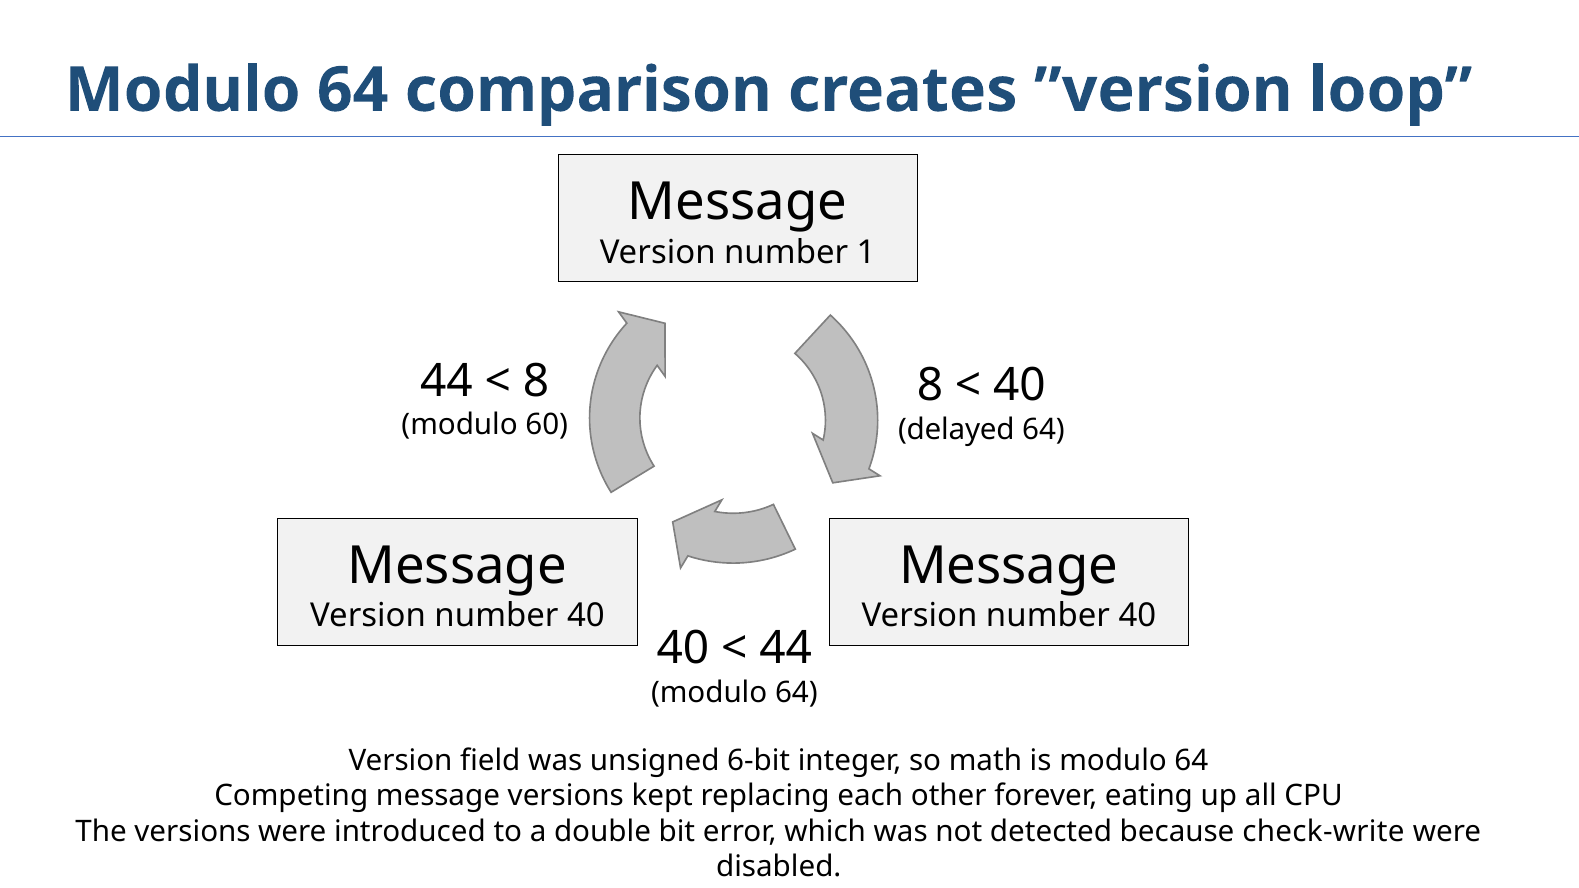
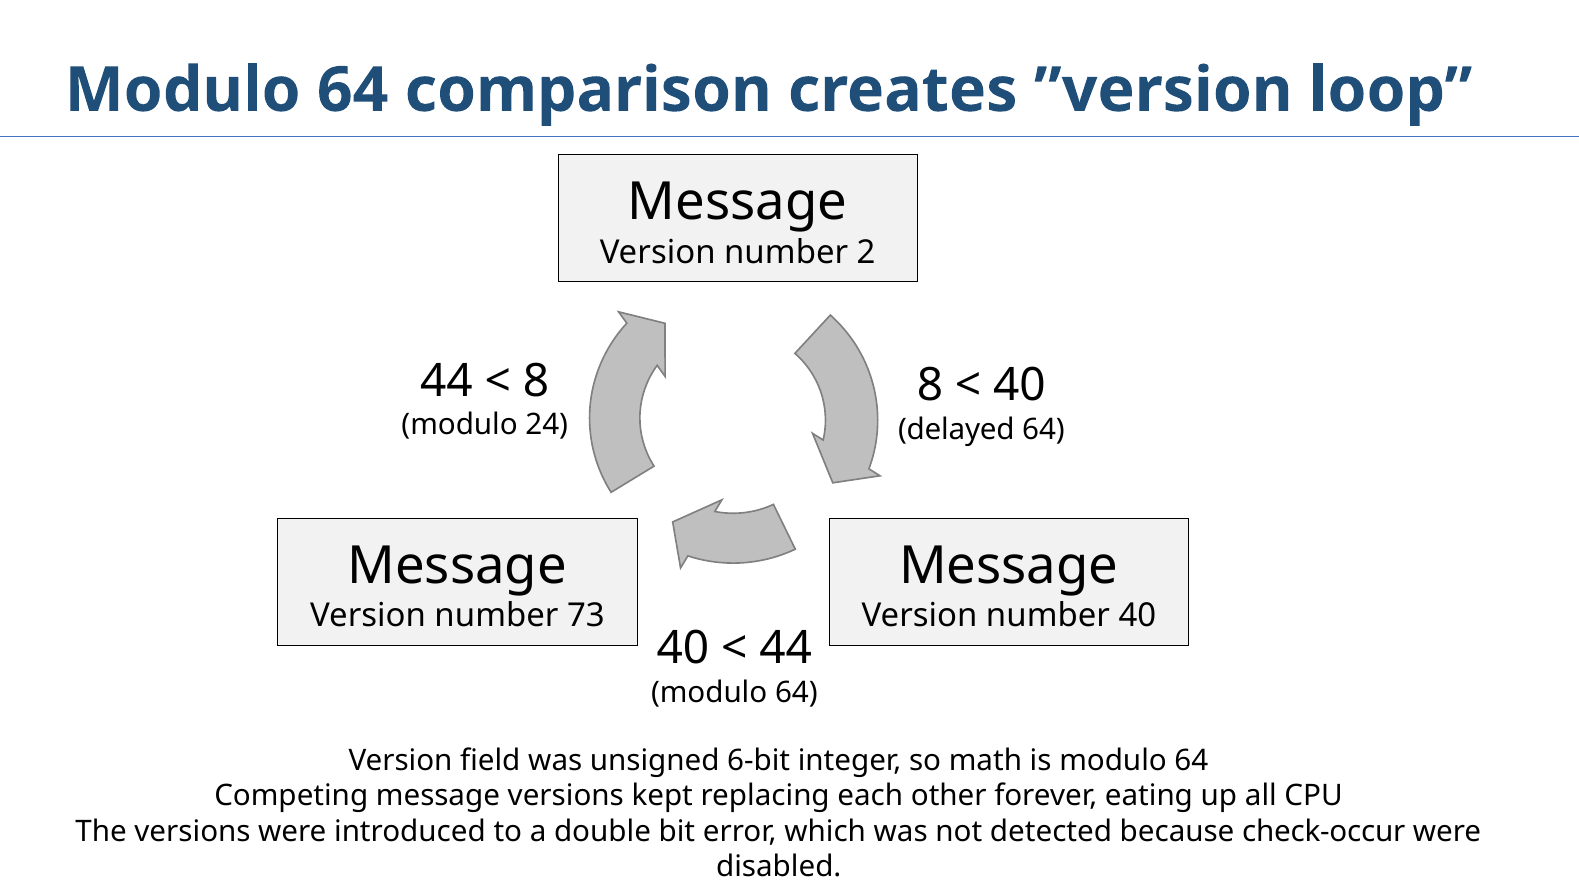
1: 1 -> 2 (866, 252)
60: 60 -> 24 (547, 425)
40: 40 -> 73 (586, 616)
check-write: check-write -> check-occur (1324, 832)
